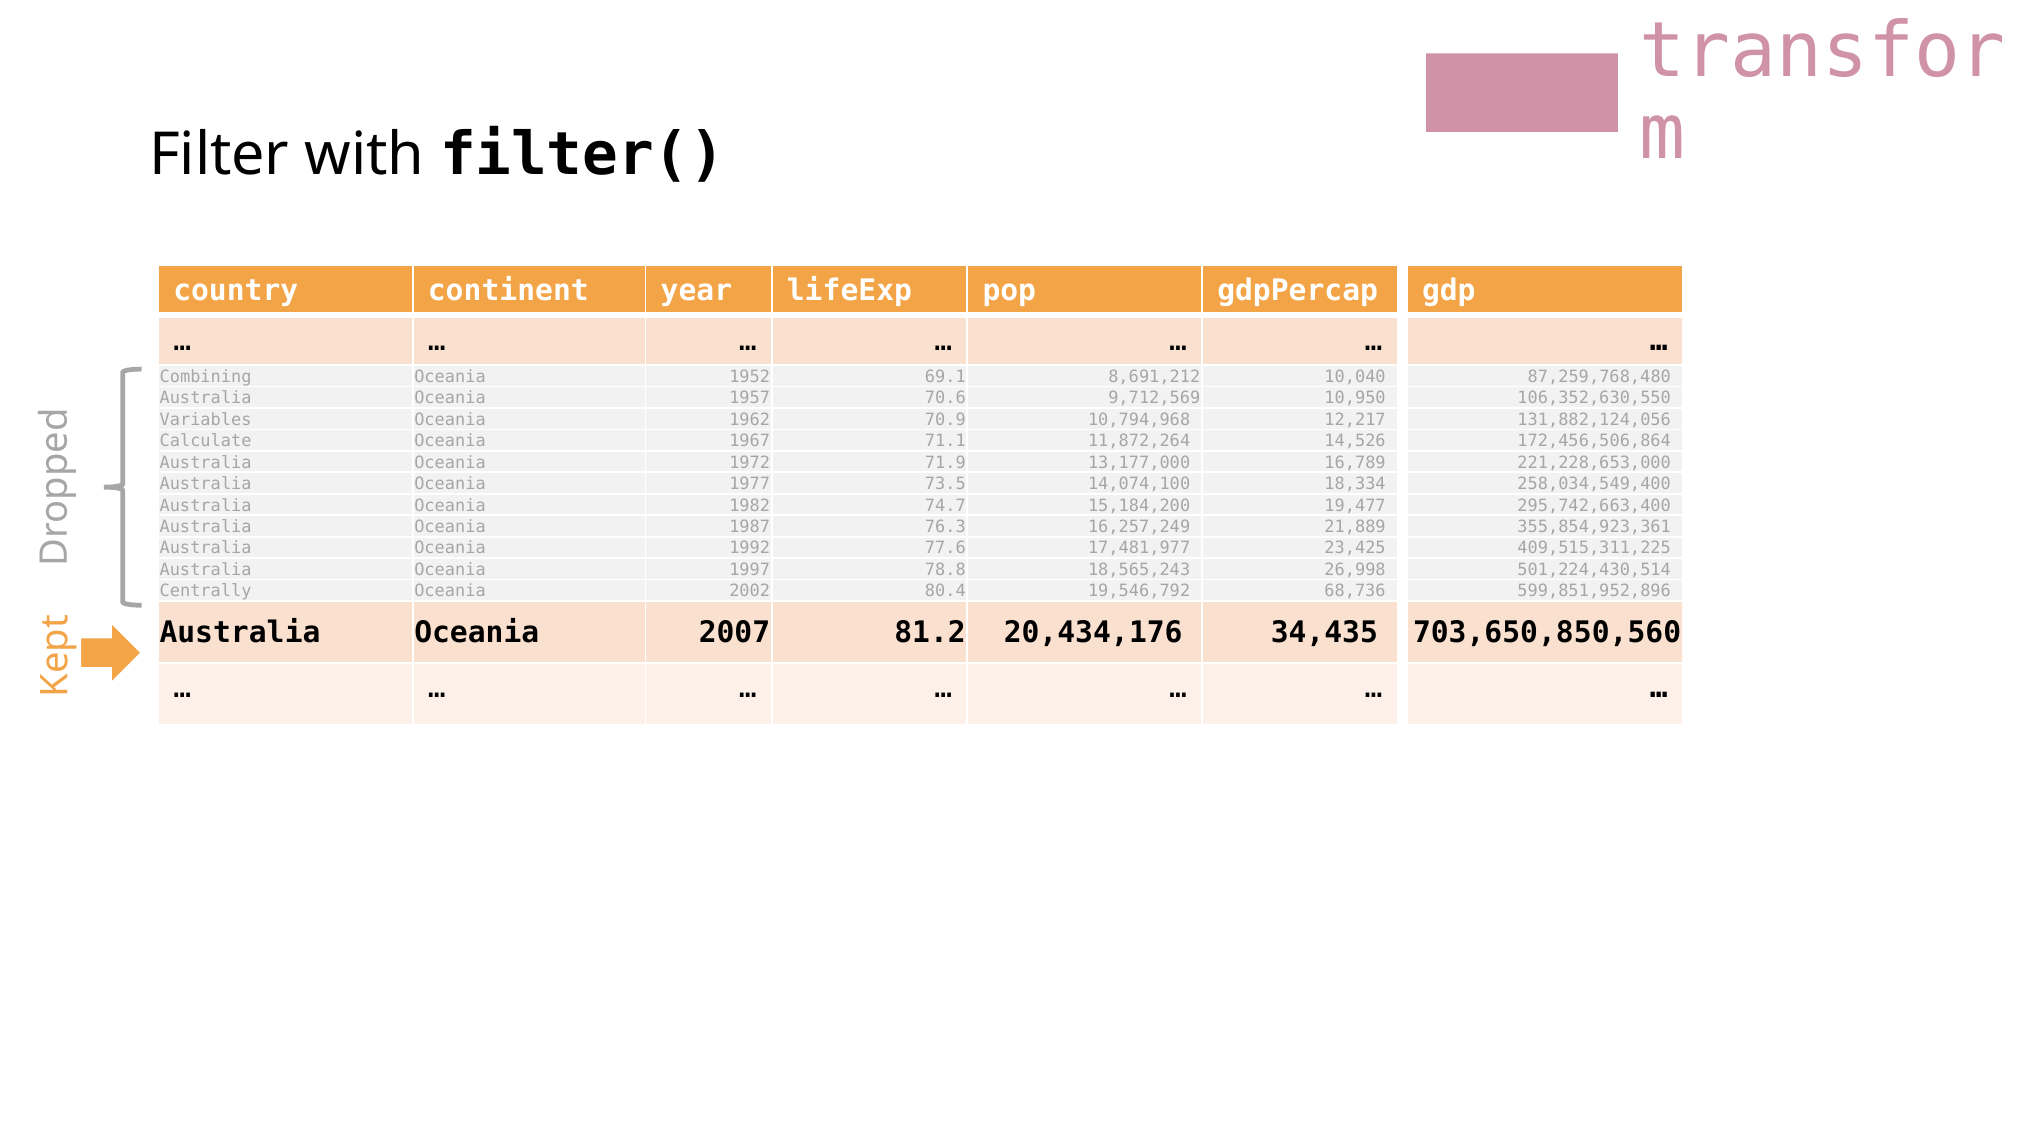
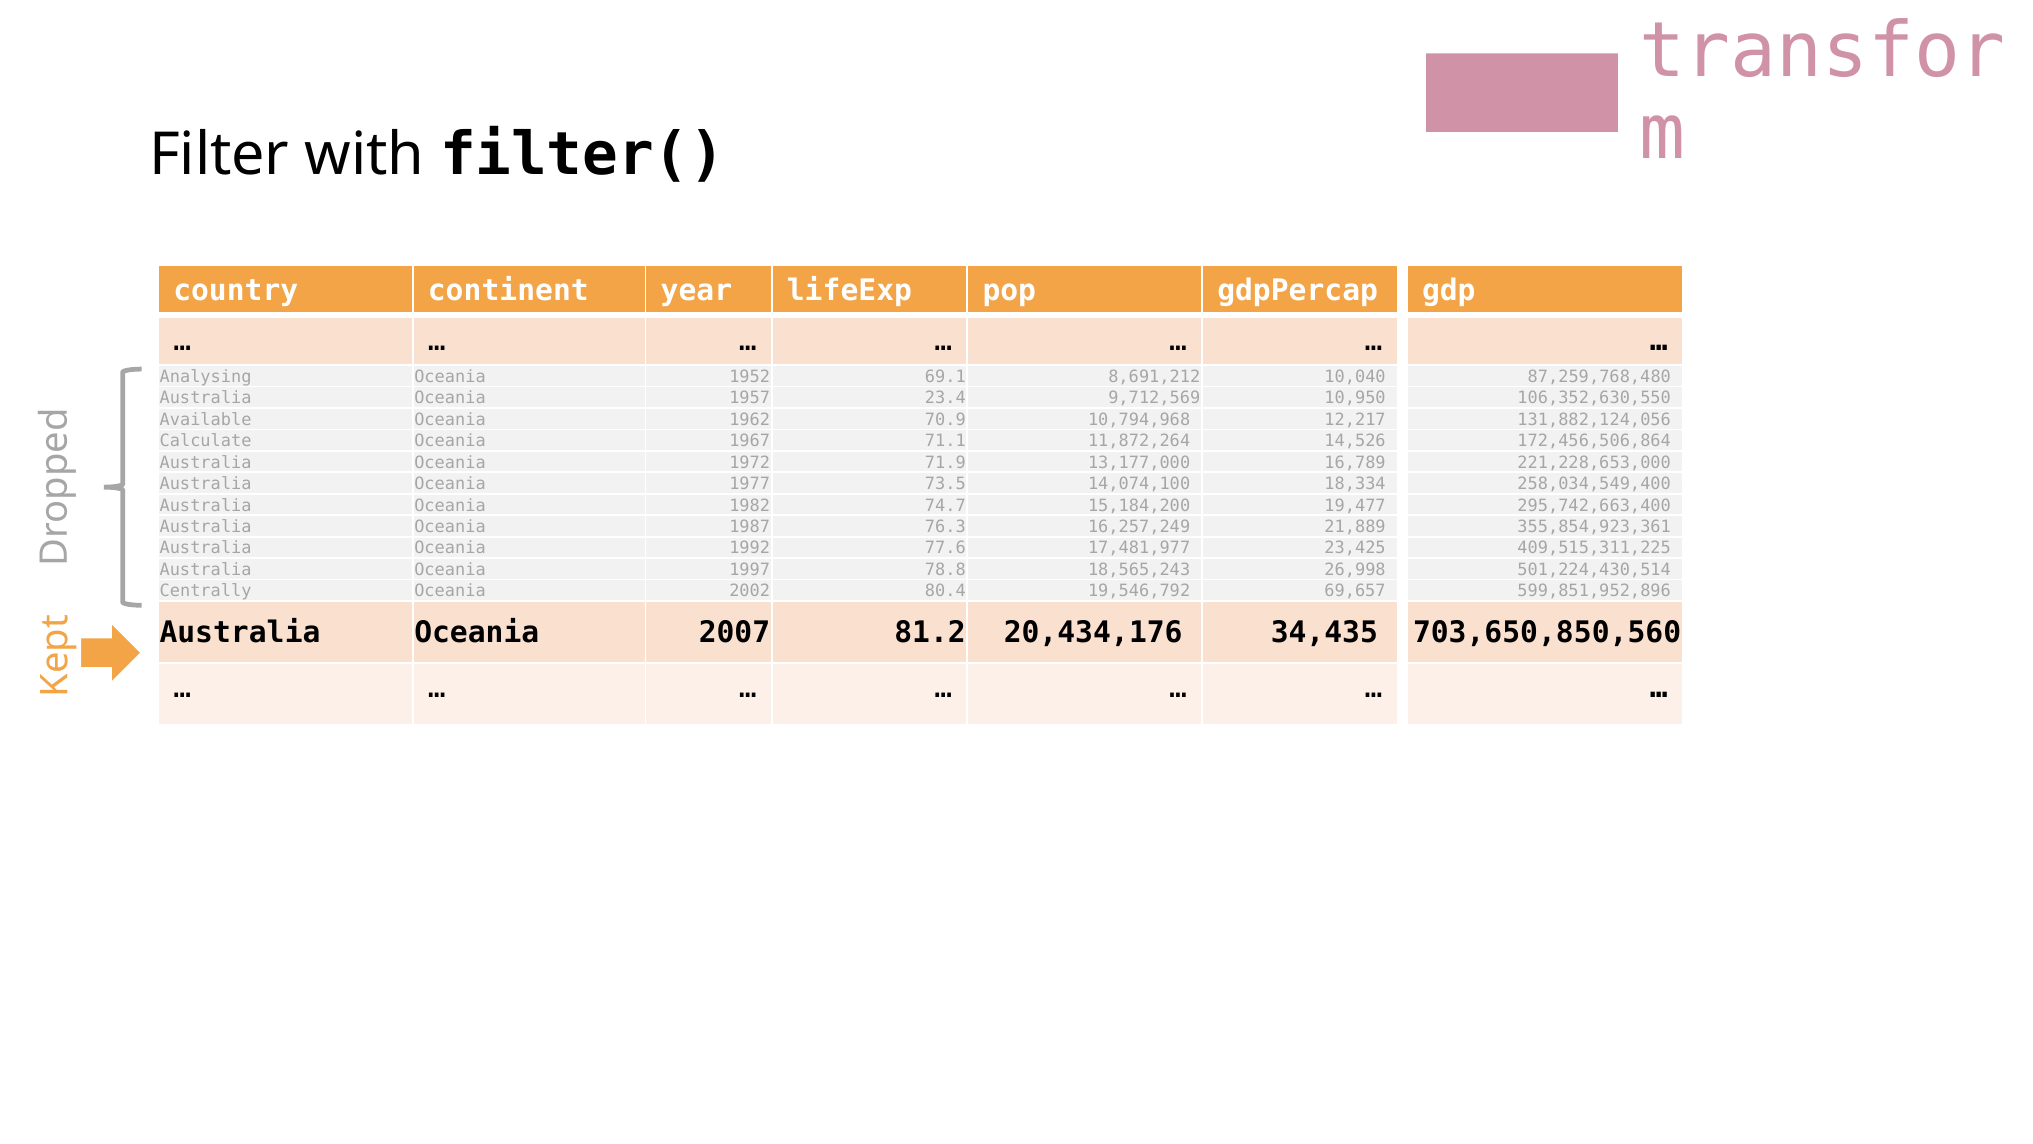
Combining: Combining -> Analysing (206, 377)
70.6: 70.6 -> 23.4 (945, 398)
Variables: Variables -> Available (206, 420)
68,736: 68,736 -> 69,657 (1355, 591)
